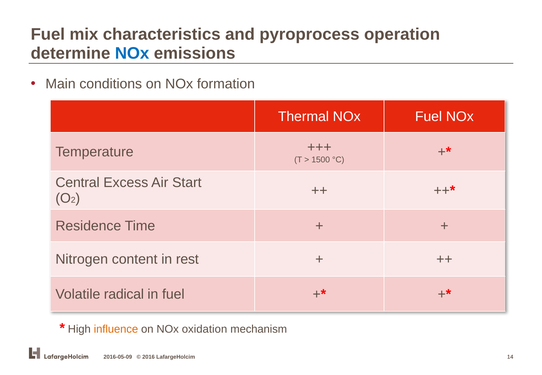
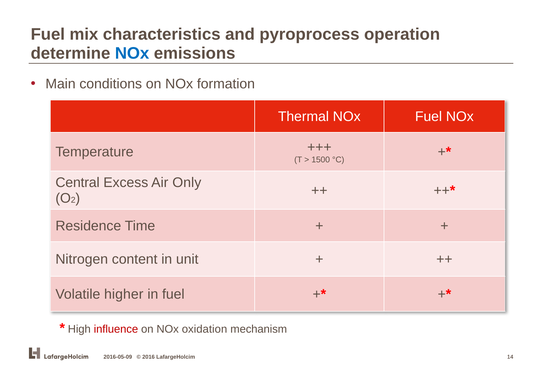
Start: Start -> Only (187, 183)
rest: rest -> unit (187, 259)
radical: radical -> higher (124, 294)
influence colour: orange -> red (116, 329)
